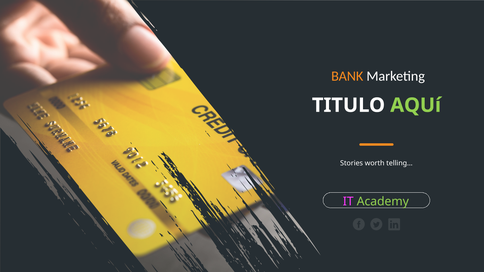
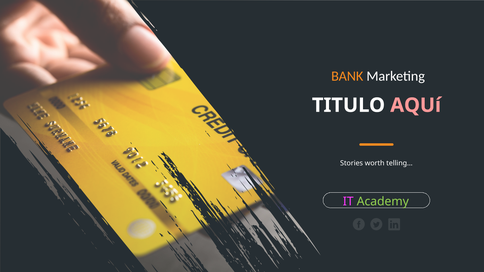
AQUí colour: light green -> pink (416, 105)
